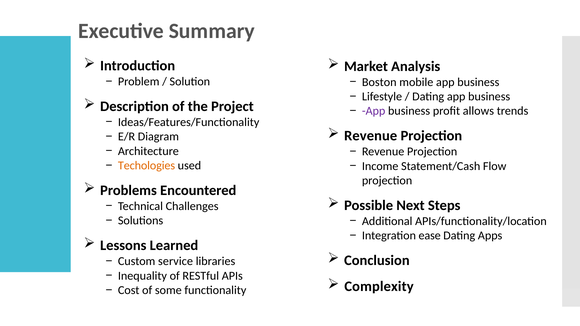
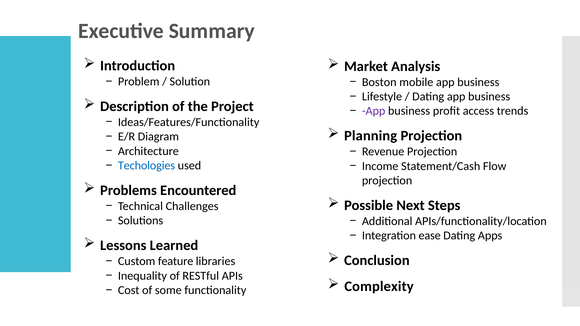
allows: allows -> access (478, 111)
Revenue: Revenue -> Planning (371, 136)
Techologies colour: orange -> blue (147, 166)
service: service -> feature (176, 261)
